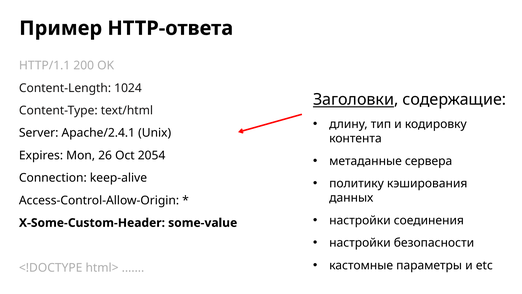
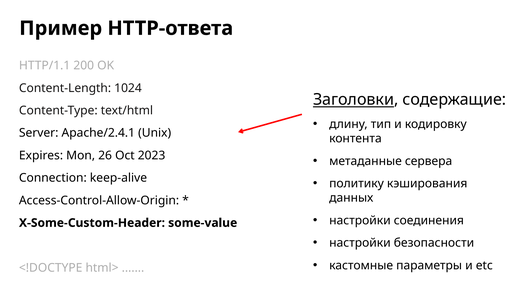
2054: 2054 -> 2023 (152, 156)
